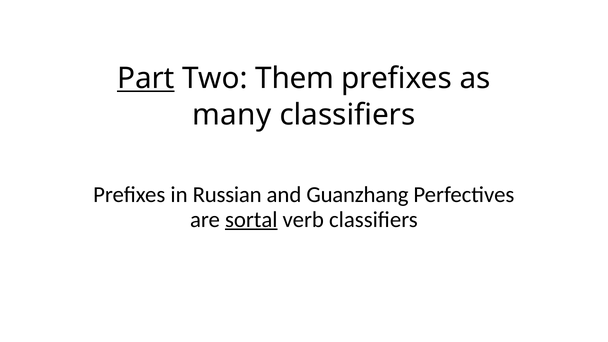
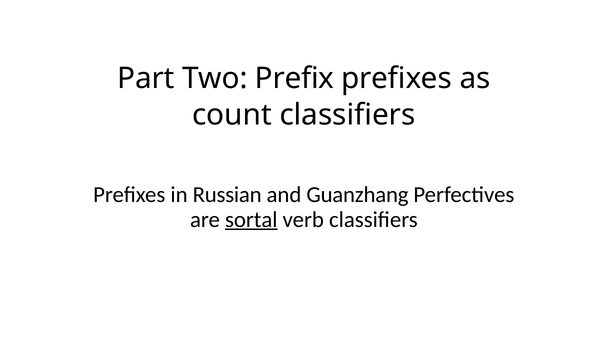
Part underline: present -> none (146, 78)
Them: Them -> Prefix (295, 78)
many: many -> count (232, 115)
